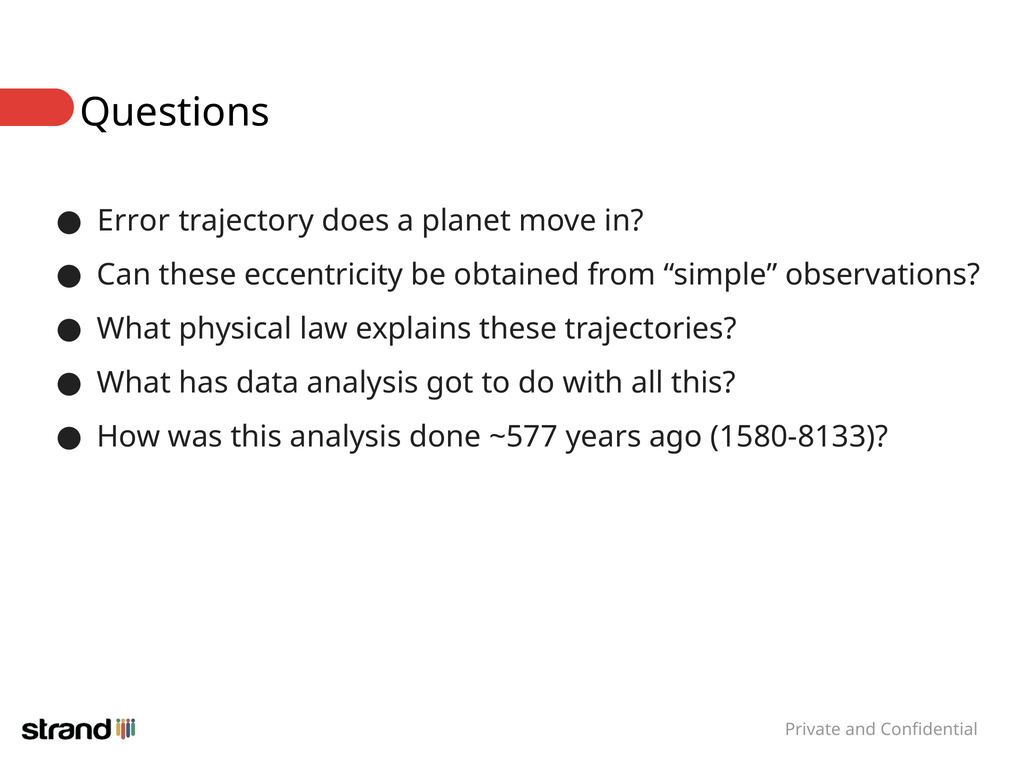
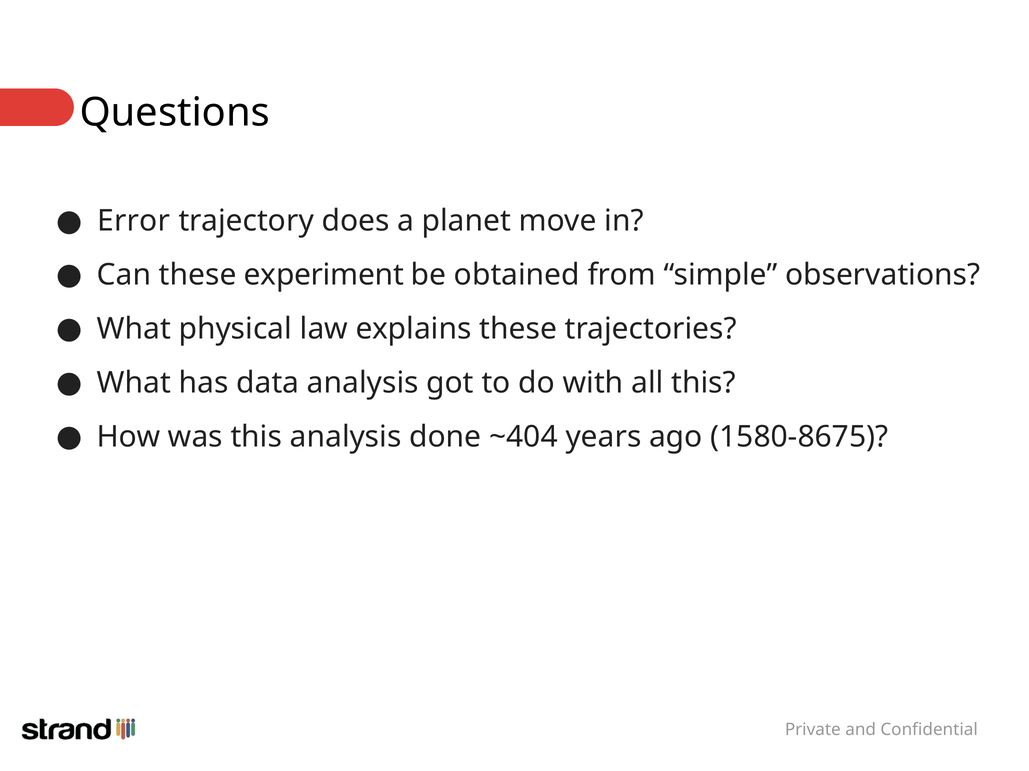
eccentricity: eccentricity -> experiment (324, 275)
~577: ~577 -> ~404 (523, 437)
1580-8133: 1580-8133 -> 1580-8675 (799, 437)
